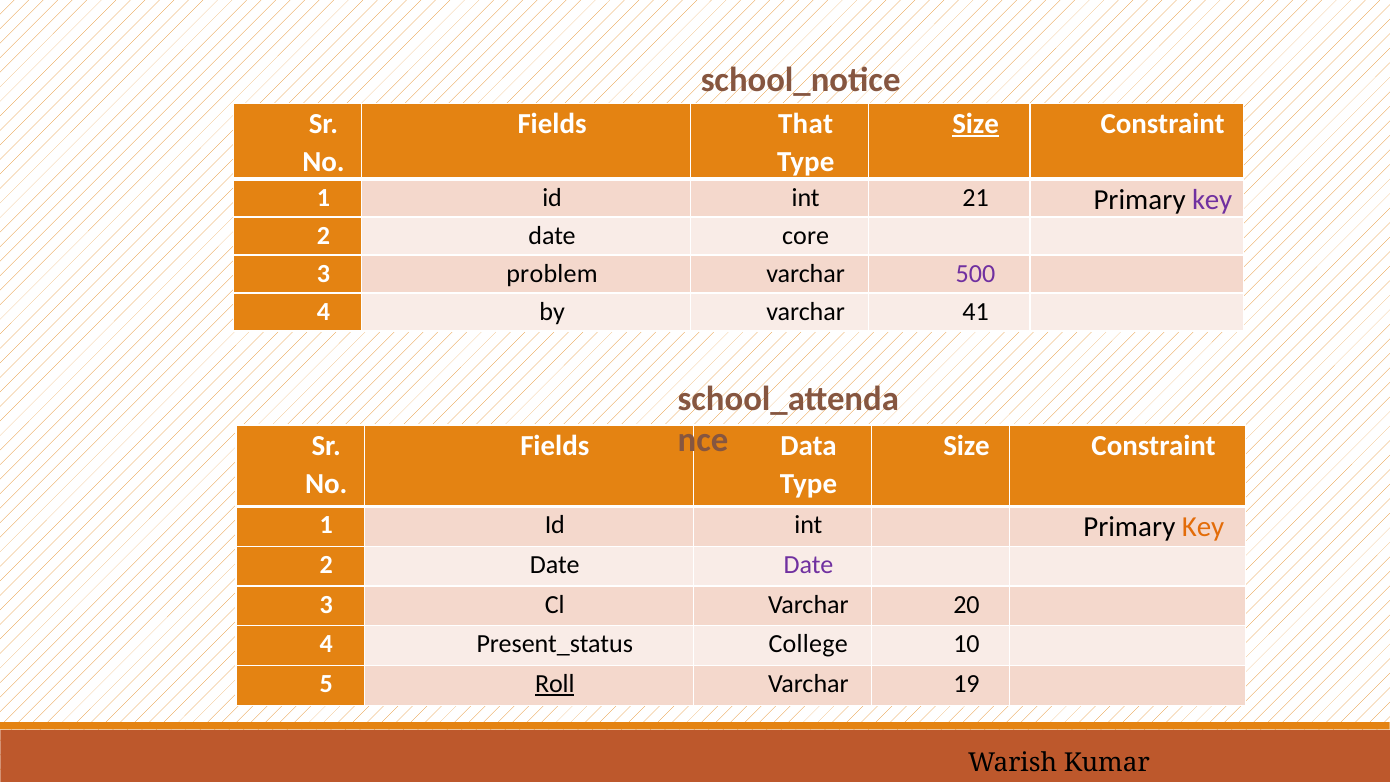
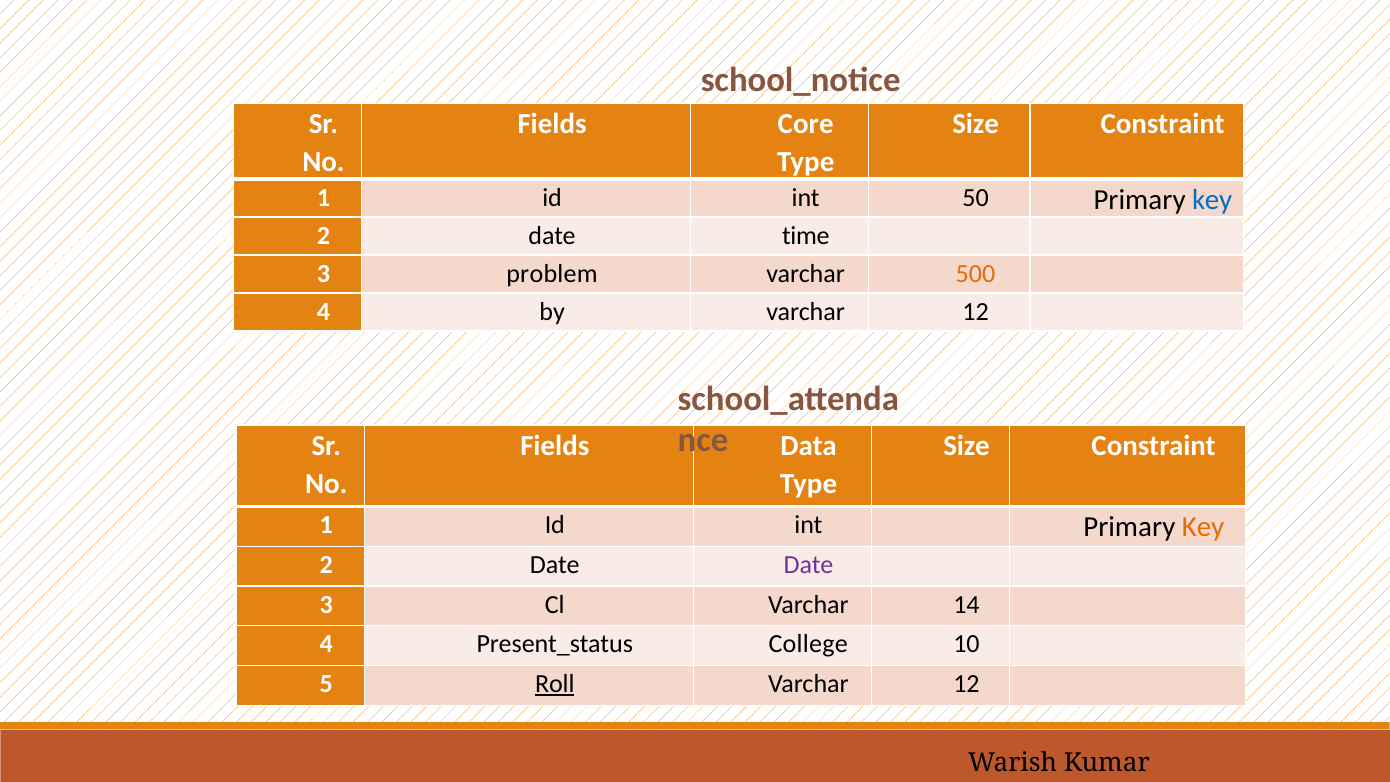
That: That -> Core (806, 124)
Size underline: present -> none (976, 124)
21: 21 -> 50 (976, 198)
key colour: purple -> blue (1212, 200)
core: core -> time (806, 236)
500 colour: purple -> orange (976, 273)
by varchar 41: 41 -> 12 (976, 311)
20: 20 -> 14 (966, 604)
19: 19 -> 12 (966, 684)
